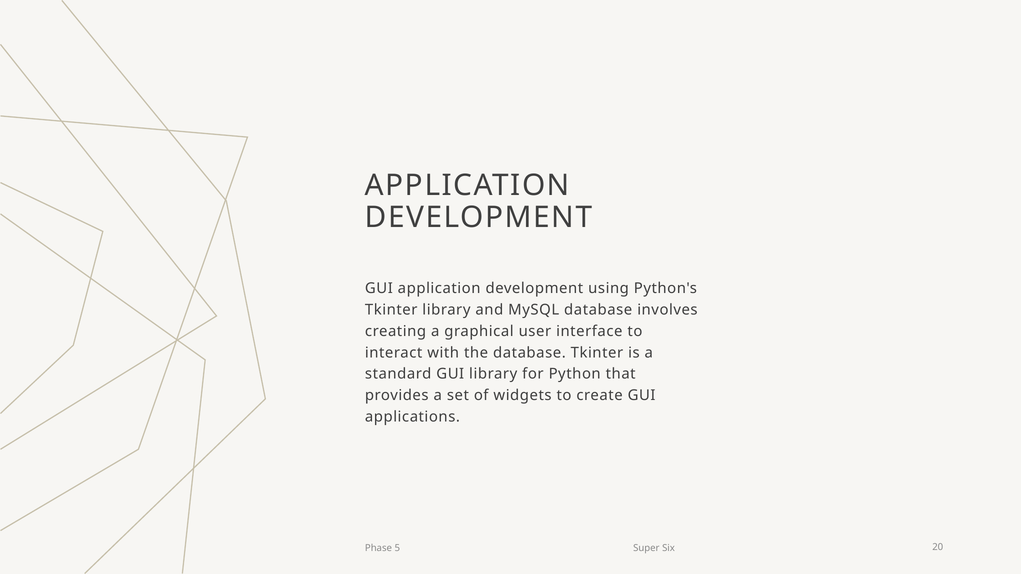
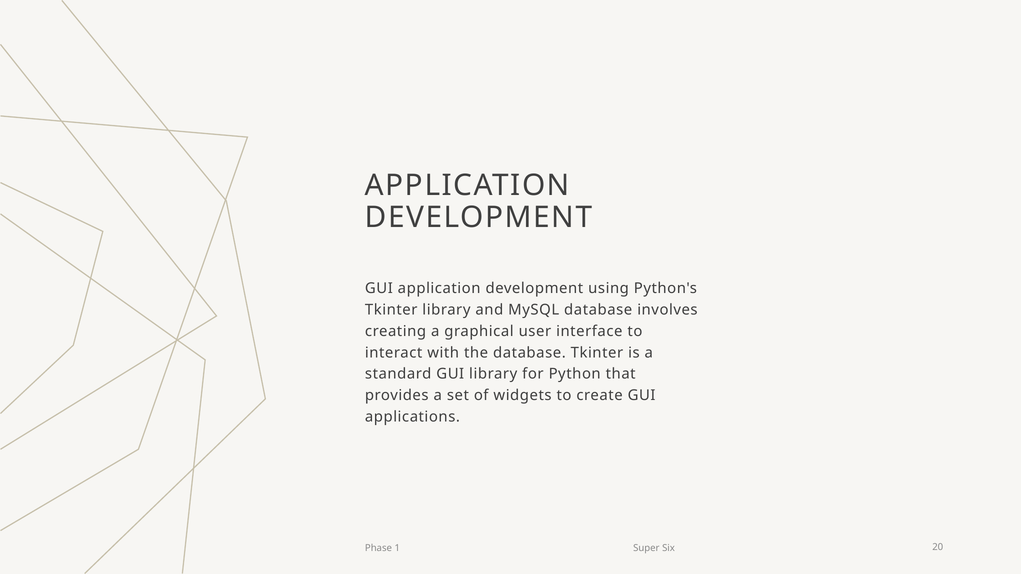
5: 5 -> 1 (397, 548)
